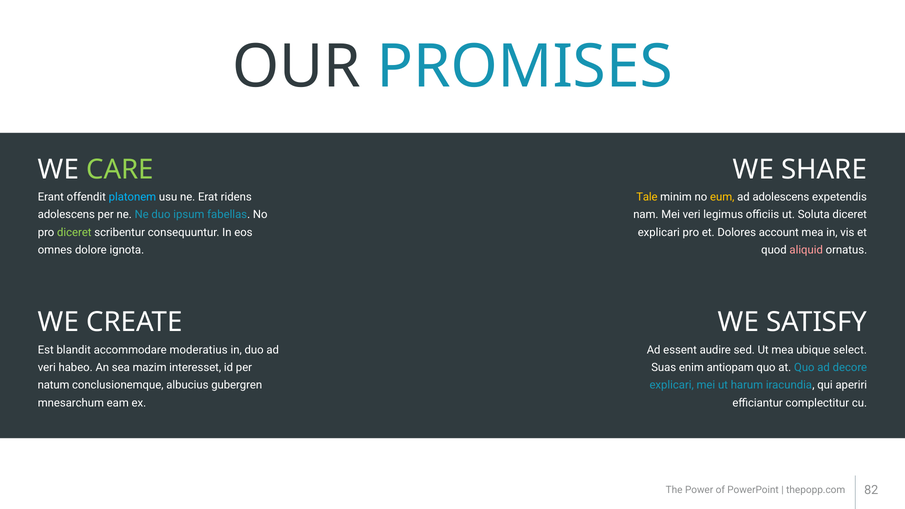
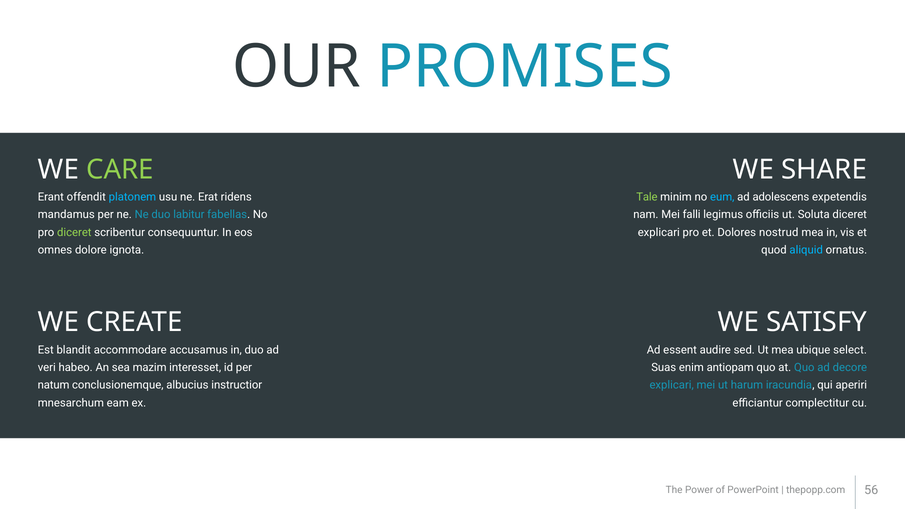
Tale colour: yellow -> light green (647, 197)
eum colour: yellow -> light blue (722, 197)
adolescens: adolescens -> mandamus (66, 215)
ipsum: ipsum -> labitur (189, 215)
Mei veri: veri -> falli (692, 215)
account: account -> nostrud (779, 232)
aliquid colour: pink -> light blue (806, 250)
moderatius: moderatius -> accusamus (199, 350)
gubergren: gubergren -> instructior (237, 385)
82: 82 -> 56 (871, 490)
